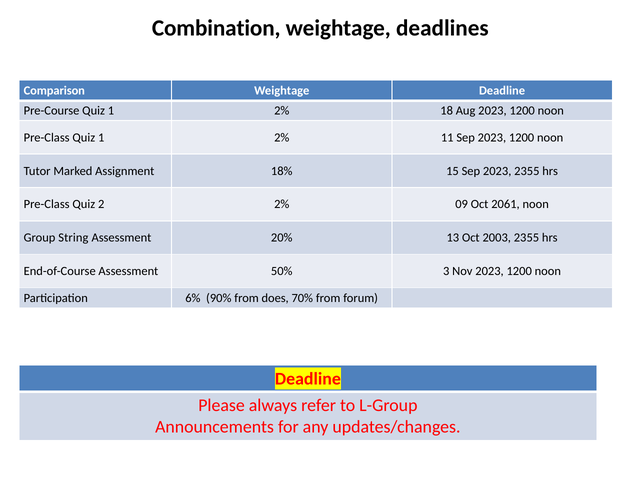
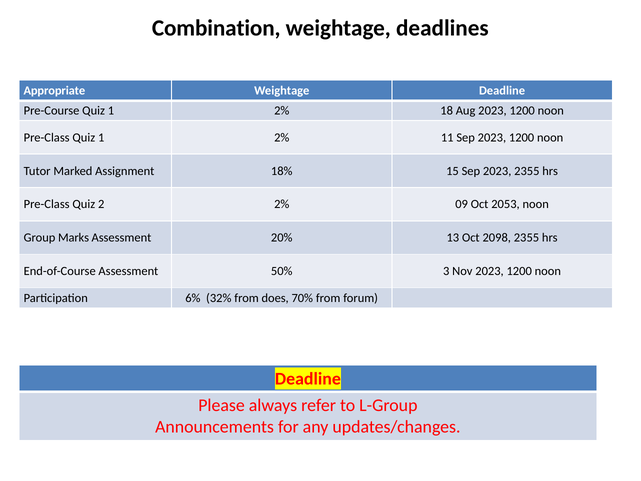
Comparison: Comparison -> Appropriate (54, 90)
2061: 2061 -> 2053 (505, 204)
String: String -> Marks (74, 238)
2003: 2003 -> 2098 (497, 238)
90%: 90% -> 32% (219, 298)
